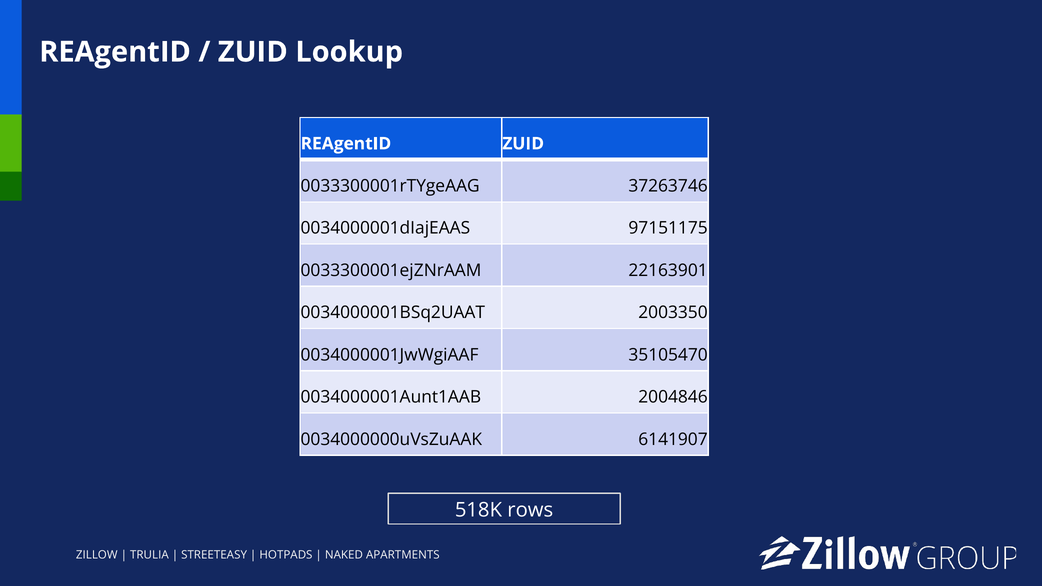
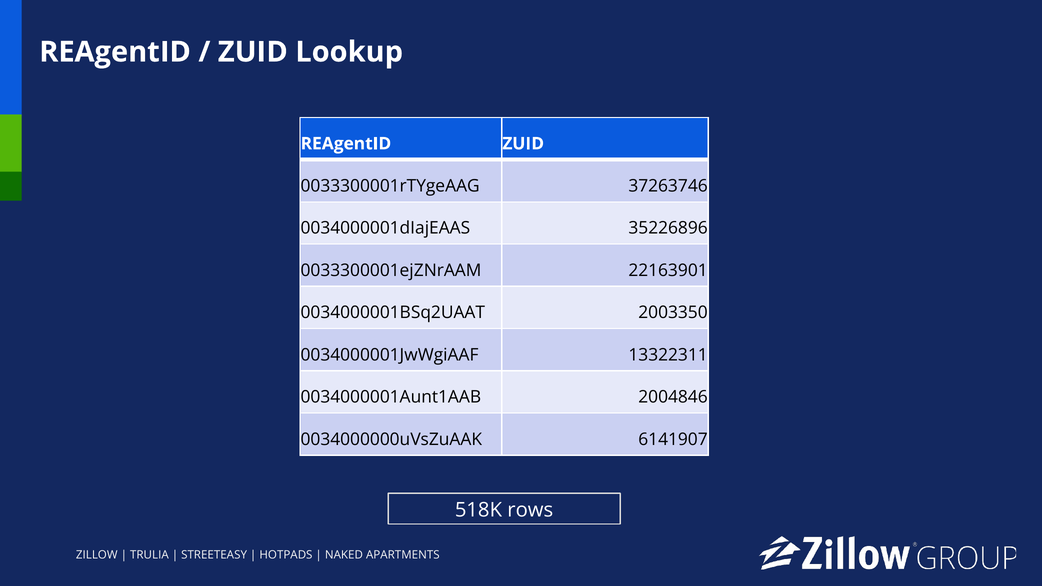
97151175: 97151175 -> 35226896 (668, 228)
35105470: 35105470 -> 13322311 (668, 355)
